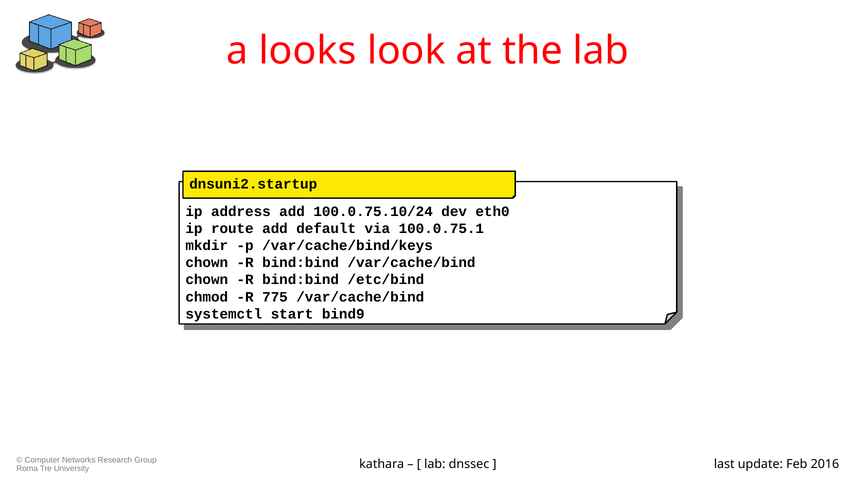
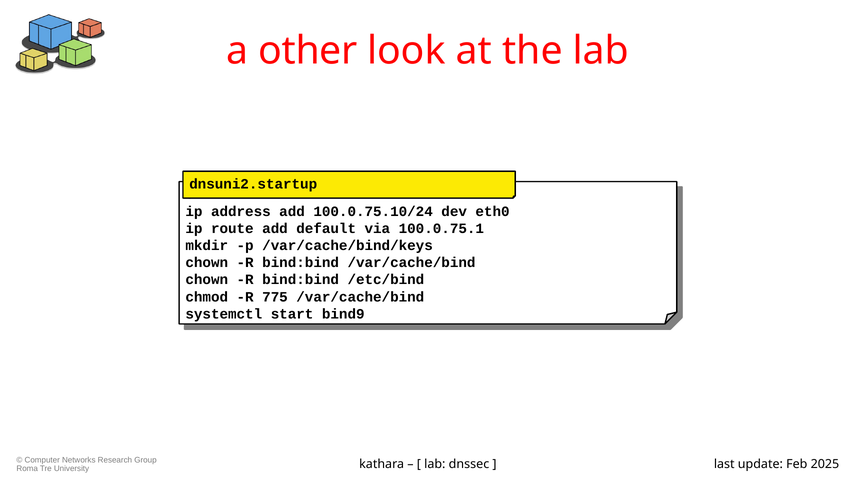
looks: looks -> other (308, 51)
2016: 2016 -> 2025 (825, 465)
